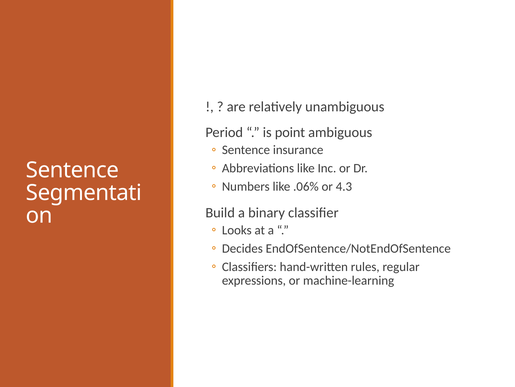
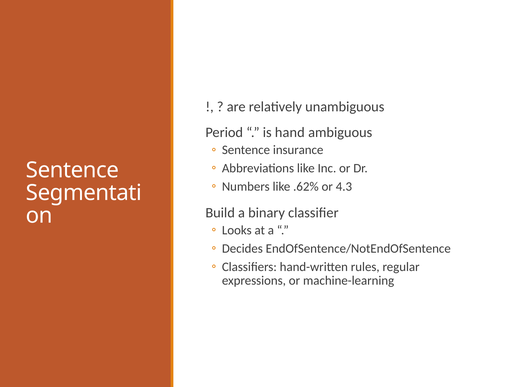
point: point -> hand (290, 132)
.06%: .06% -> .62% (306, 186)
